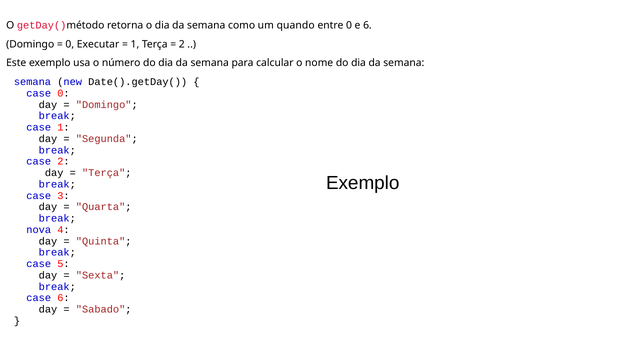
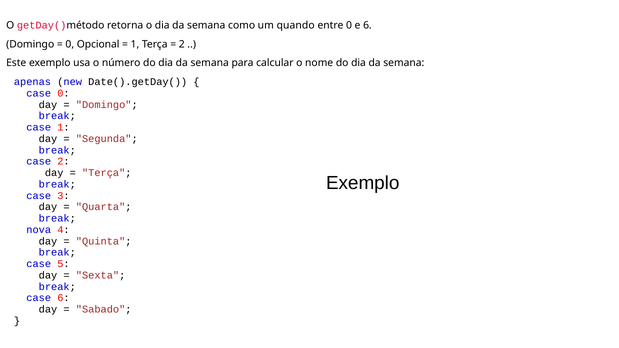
Executar: Executar -> Opcional (98, 44)
semana: semana -> apenas (32, 82)
